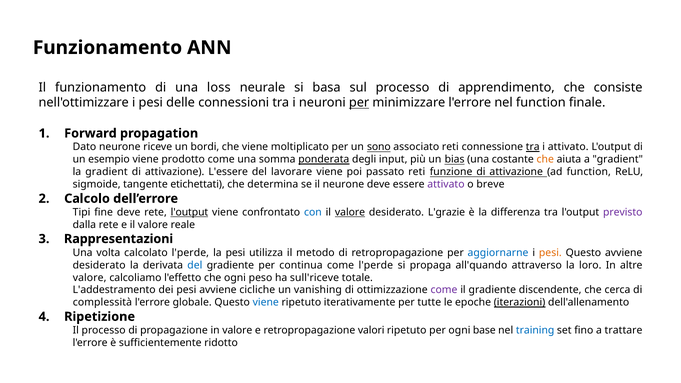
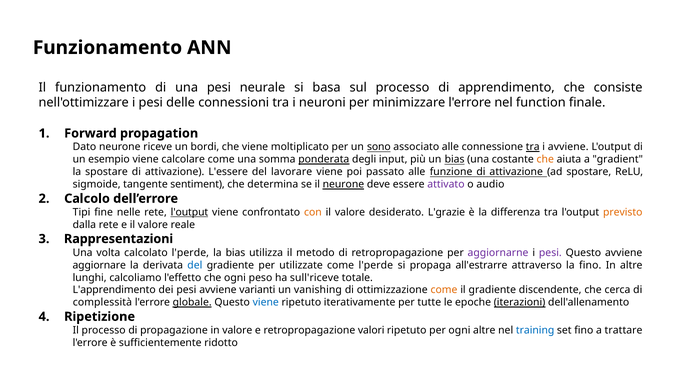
una loss: loss -> pesi (219, 87)
per underline: present -> none (359, 103)
associato reti: reti -> alle (450, 147)
i attivato: attivato -> avviene (568, 147)
prodotto: prodotto -> calcolare (183, 160)
la gradient: gradient -> spostare (107, 172)
passato reti: reti -> alle (417, 172)
ad function: function -> spostare (589, 172)
etichettati: etichettati -> sentiment (198, 185)
neurone underline: none -> present (343, 185)
breve: breve -> audio (490, 185)
fine deve: deve -> nelle (129, 212)
con colour: blue -> orange (313, 212)
valore underline: present -> none (350, 212)
previsto colour: purple -> orange (623, 212)
la pesi: pesi -> bias (235, 253)
aggiornarne colour: blue -> purple (498, 253)
pesi colour: orange -> purple (550, 253)
desiderato: desiderato -> aggiornare (99, 265)
continua: continua -> utilizzate (301, 265)
all'quando: all'quando -> all'estrarre (481, 265)
la loro: loro -> fino (590, 265)
valore: valore -> lunghi (90, 278)
L'addestramento: L'addestramento -> L'apprendimento (114, 290)
cicliche: cicliche -> varianti (257, 290)
come colour: purple -> orange (444, 290)
globale underline: none -> present (192, 303)
ogni base: base -> altre (484, 330)
